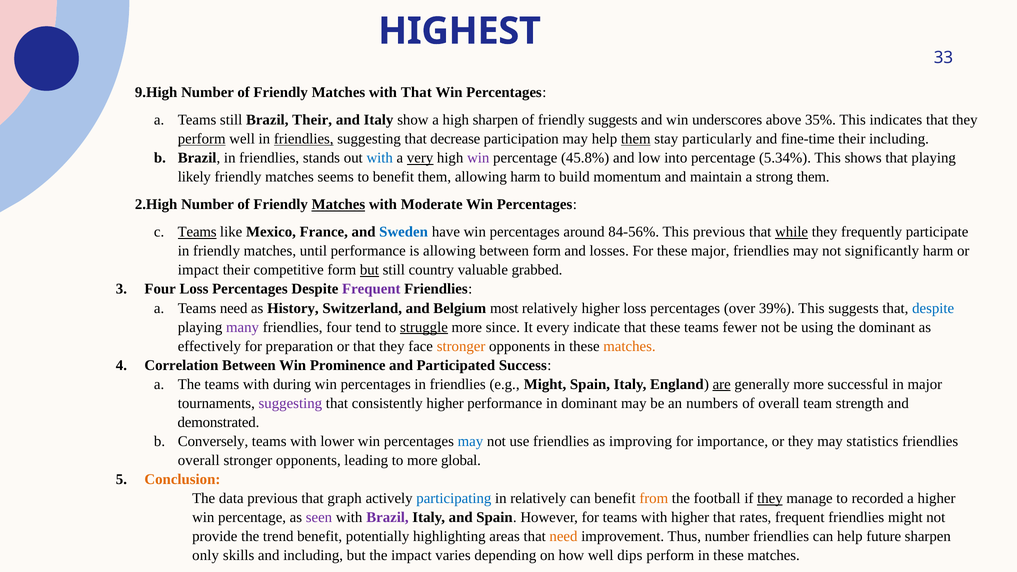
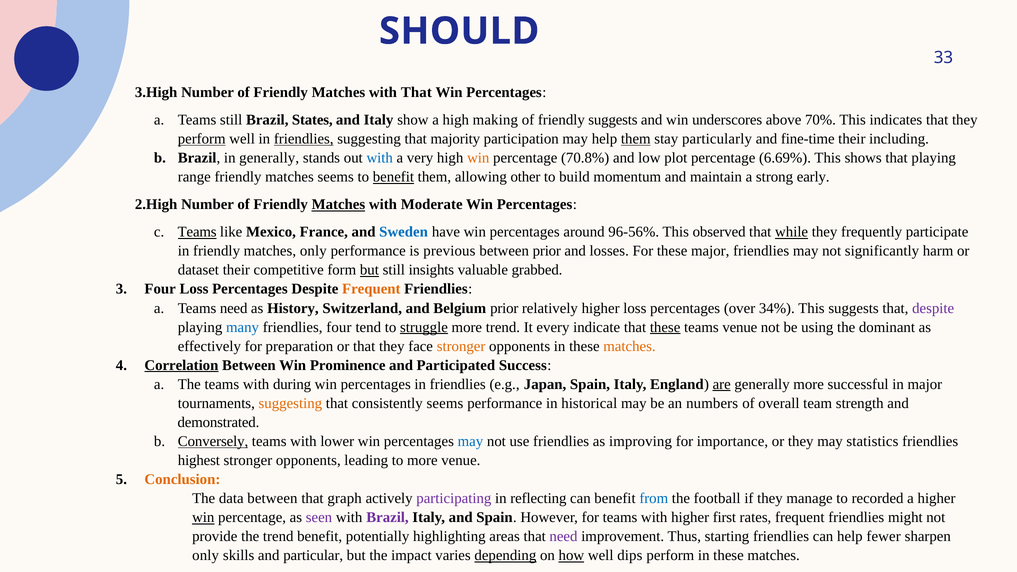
HIGHEST: HIGHEST -> SHOULD (459, 31)
9.High: 9.High -> 3.High (156, 92)
Brazil Their: Their -> States (312, 120)
high sharpen: sharpen -> making (495, 120)
35%: 35% -> 70% (820, 120)
decrease: decrease -> majority (455, 139)
Brazil in friendlies: friendlies -> generally (269, 158)
very underline: present -> none (420, 158)
win colour: purple -> orange (478, 158)
45.8%: 45.8% -> 70.8% (585, 158)
into: into -> plot (676, 158)
5.34%: 5.34% -> 6.69% (785, 158)
likely: likely -> range (194, 177)
benefit underline: none -> present (393, 177)
allowing harm: harm -> other (525, 177)
strong them: them -> early (813, 177)
84-56%: 84-56% -> 96-56% (634, 232)
This previous: previous -> observed (719, 232)
matches until: until -> only (313, 251)
is allowing: allowing -> previous (449, 251)
between form: form -> prior (547, 251)
impact: impact -> dataset (198, 270)
country: country -> insights (431, 270)
Frequent colour: purple -> orange (371, 289)
Belgium most: most -> prior (504, 308)
39%: 39% -> 34% (777, 308)
despite colour: blue -> purple (933, 308)
many colour: purple -> blue (243, 327)
more since: since -> trend (503, 327)
these underline: none -> present (665, 327)
teams fewer: fewer -> venue (740, 327)
Correlation underline: none -> present (181, 365)
e.g Might: Might -> Japan (545, 384)
suggesting colour: purple -> orange (290, 403)
consistently higher: higher -> seems (445, 403)
in dominant: dominant -> historical (589, 403)
Conversely underline: none -> present (213, 441)
overall: overall -> highest (199, 460)
more global: global -> venue (461, 460)
data previous: previous -> between (272, 499)
participating colour: blue -> purple (454, 499)
in relatively: relatively -> reflecting (538, 499)
from colour: orange -> blue (654, 499)
they underline: present -> none (770, 499)
win underline: none -> present (203, 518)
higher that: that -> first (724, 518)
need colour: orange -> purple (563, 537)
Thus number: number -> starting (727, 537)
future: future -> fewer (884, 537)
and including: including -> particular (313, 556)
depending underline: none -> present (505, 556)
how underline: none -> present (571, 556)
